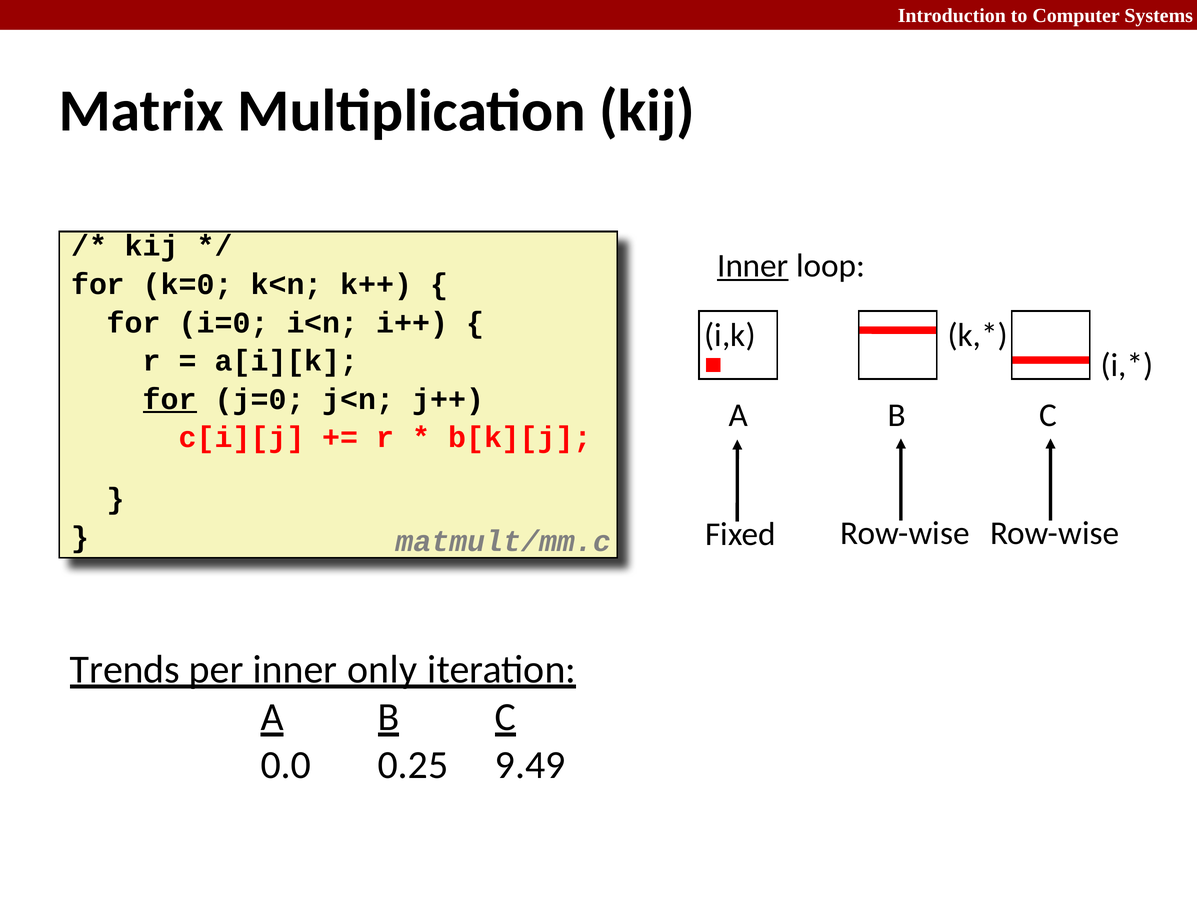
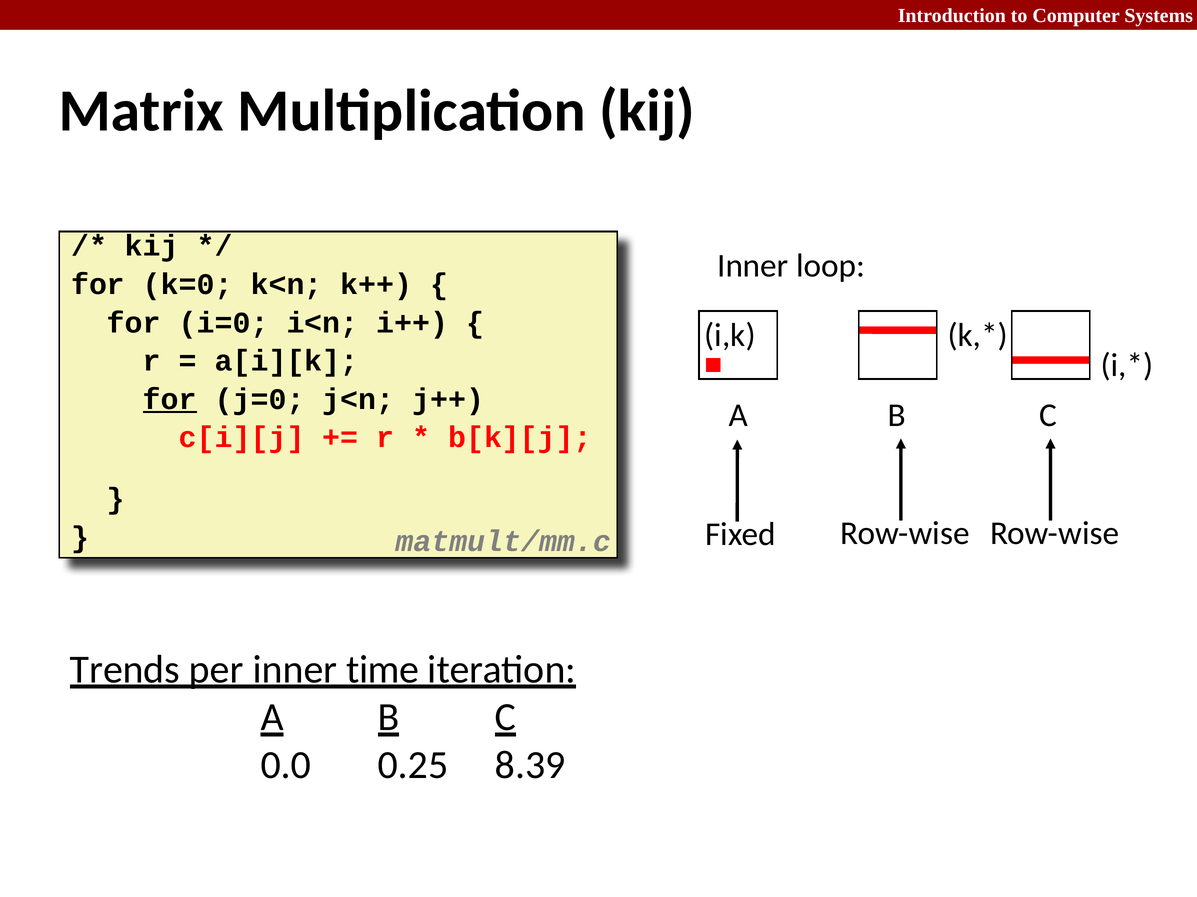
Inner underline: present -> none (753, 266)
only: only -> time (383, 670)
9.49: 9.49 -> 8.39 (530, 766)
